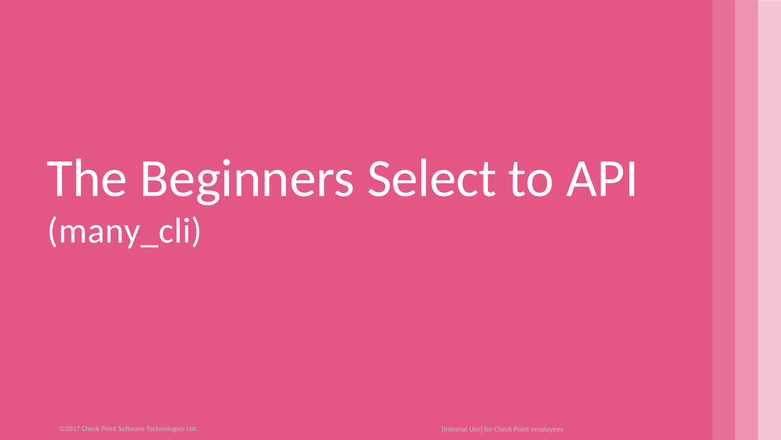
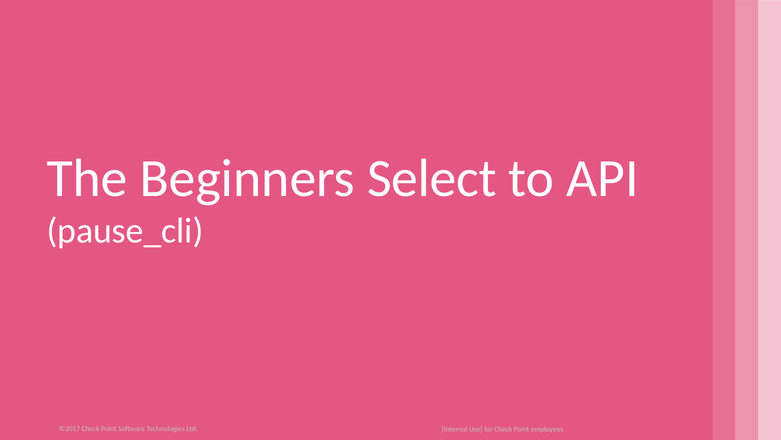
many_cli: many_cli -> pause_cli (125, 230)
